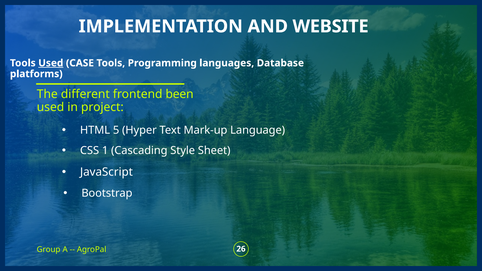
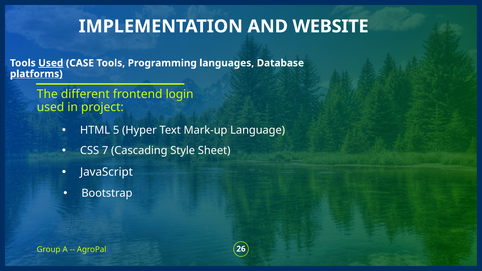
platforms underline: none -> present (36, 74)
been: been -> login (180, 94)
1: 1 -> 7 (105, 151)
